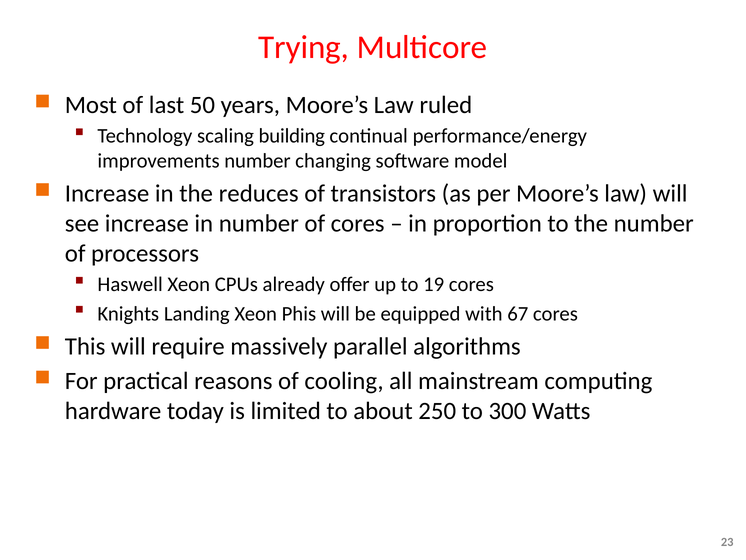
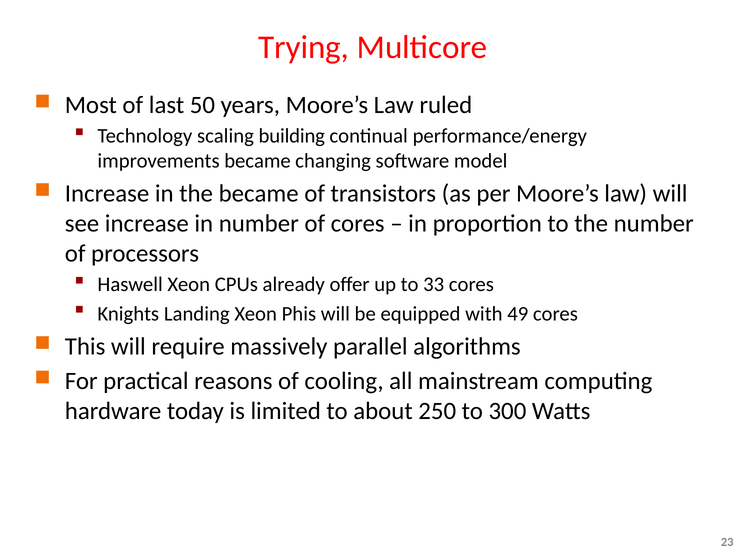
improvements number: number -> became (257, 161)
the reduces: reduces -> became (259, 193)
19: 19 -> 33 (434, 284)
67: 67 -> 49 (518, 313)
